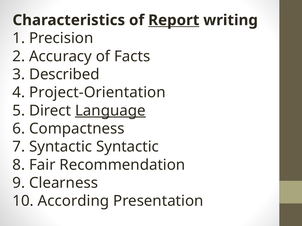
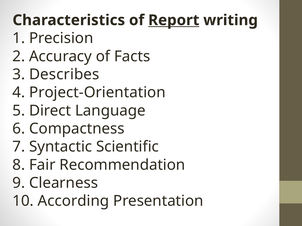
Described: Described -> Describes (64, 75)
Language underline: present -> none (110, 111)
Syntactic Syntactic: Syntactic -> Scientific (127, 147)
